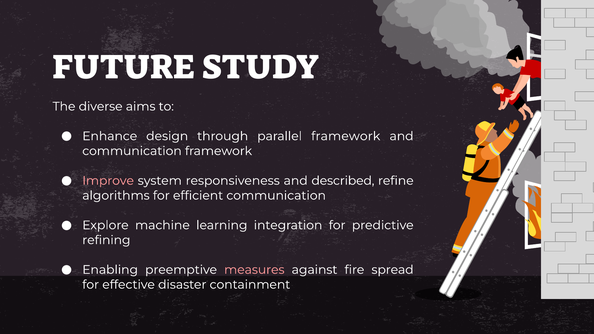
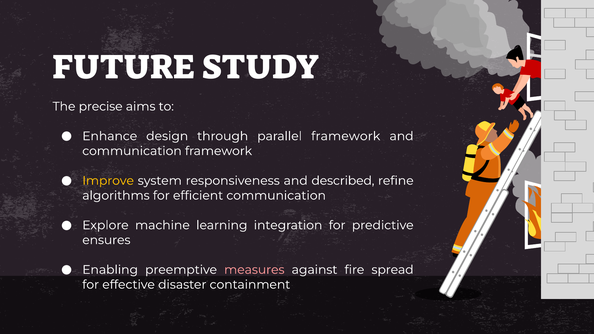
diverse: diverse -> precise (101, 106)
Improve colour: pink -> yellow (108, 181)
refining: refining -> ensures (106, 240)
